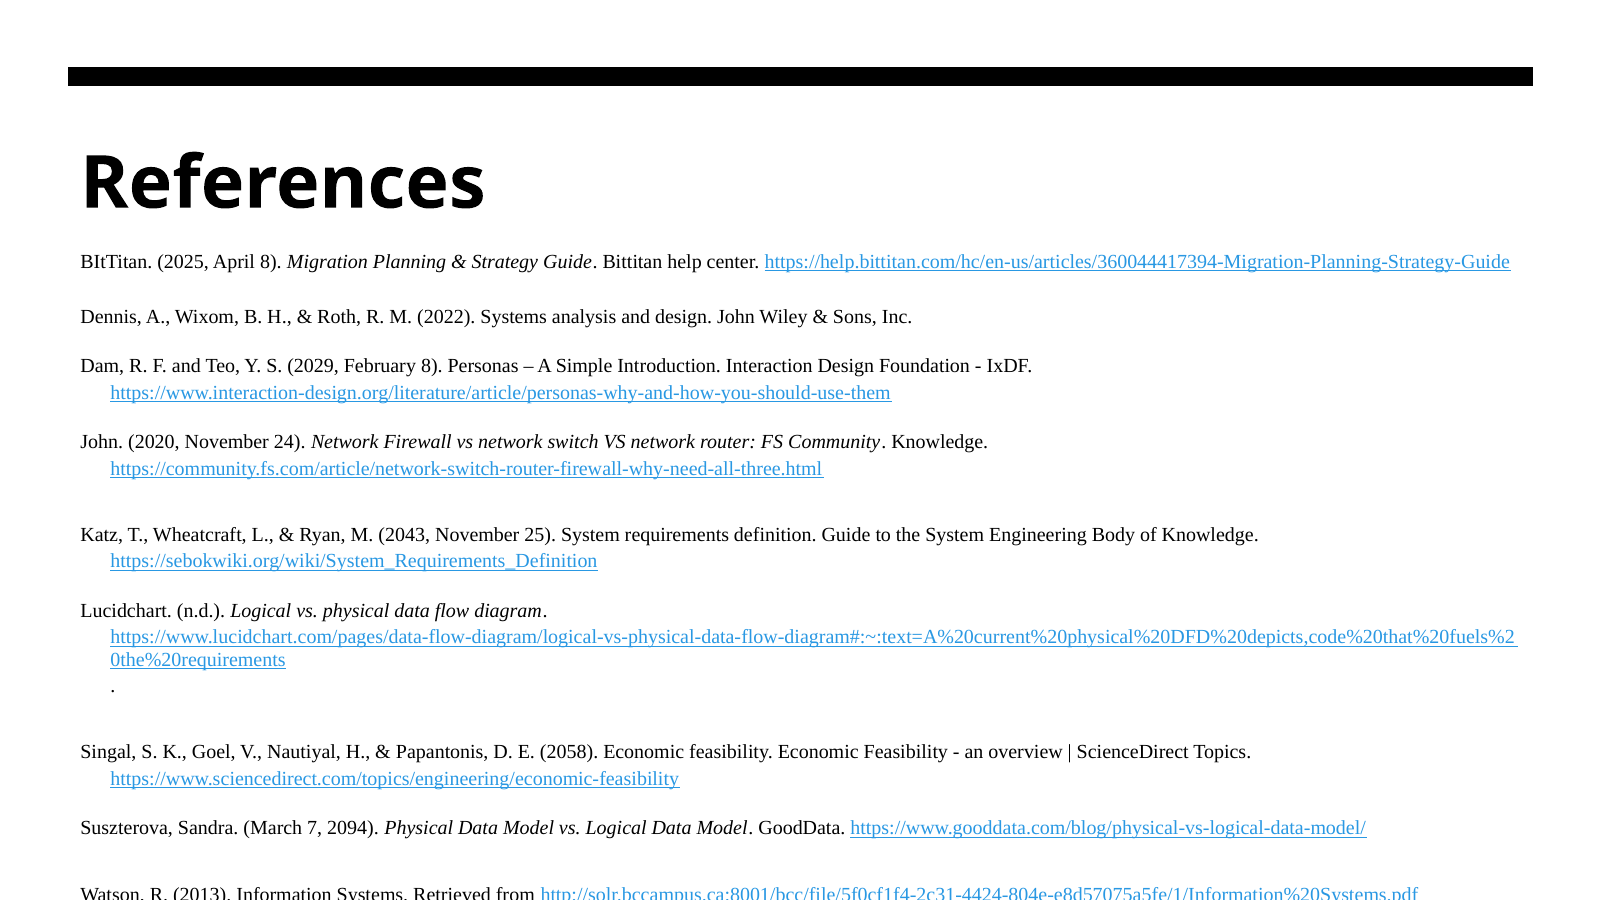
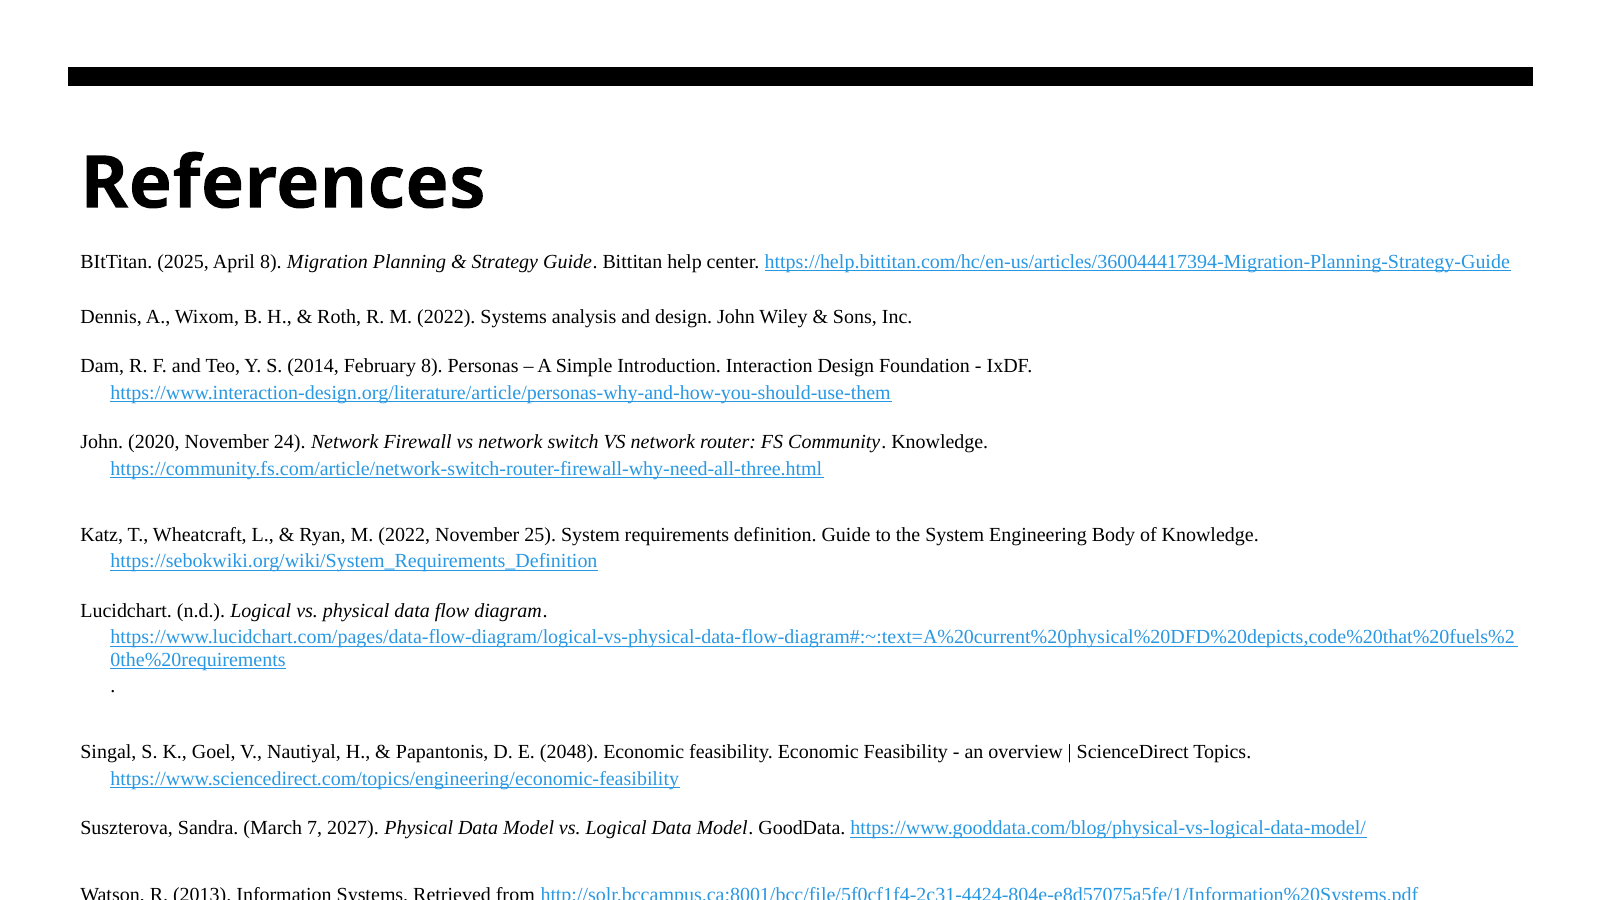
2029: 2029 -> 2014 (313, 366)
Ryan M 2043: 2043 -> 2022 (404, 535)
2058: 2058 -> 2048 (569, 753)
2094: 2094 -> 2027 (353, 829)
